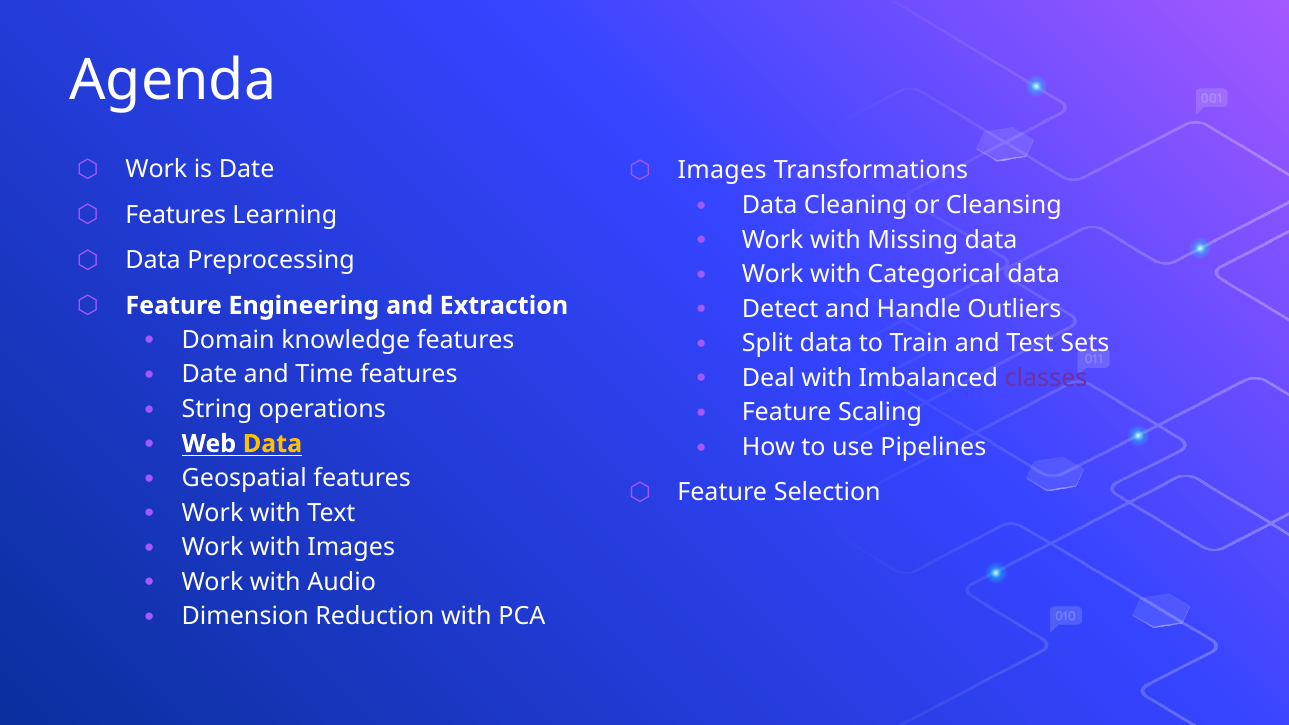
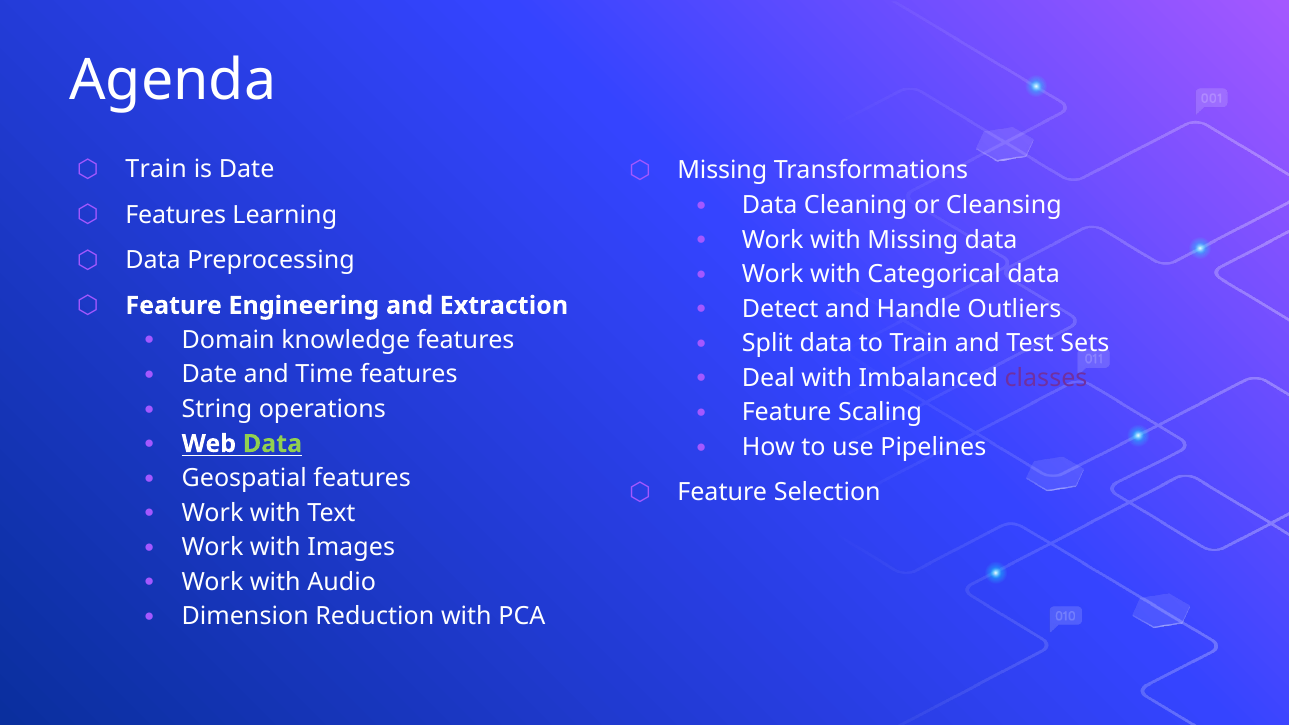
Work: Work -> Train (156, 170)
Images: Images -> Missing (722, 171)
Data colour: yellow -> light green (272, 444)
